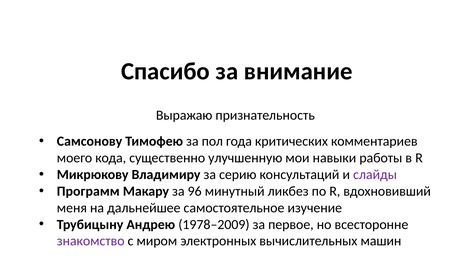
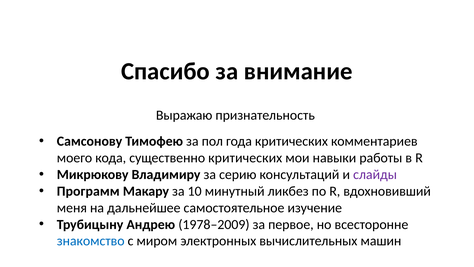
существенно улучшенную: улучшенную -> критических (245, 158)
96: 96 -> 10 (195, 191)
знакомство colour: purple -> blue (91, 241)
